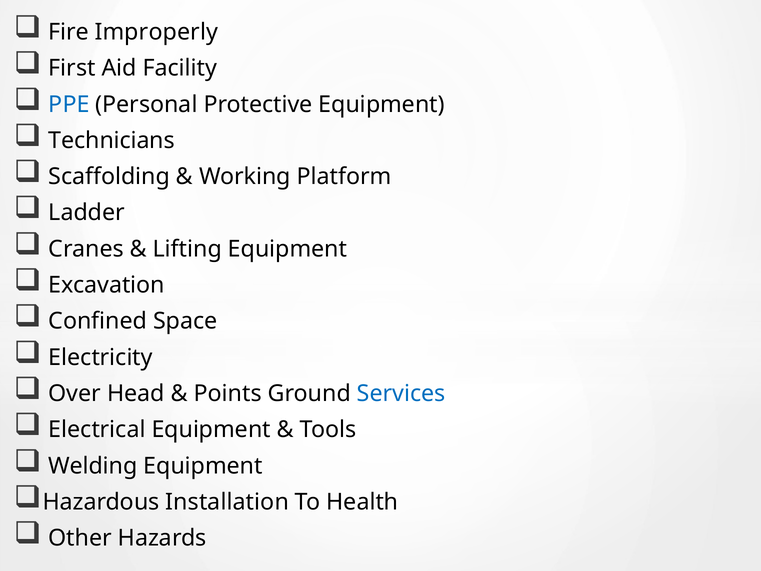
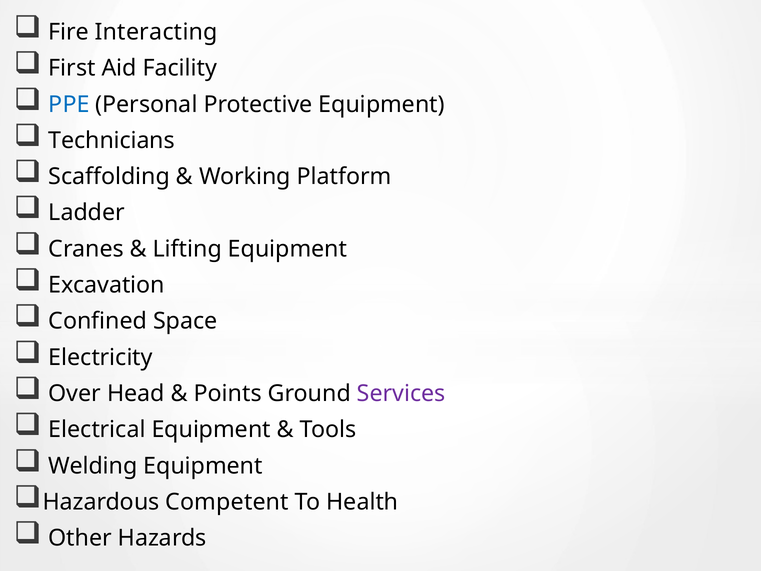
Improperly: Improperly -> Interacting (156, 32)
Services colour: blue -> purple (401, 393)
Installation: Installation -> Competent (227, 502)
